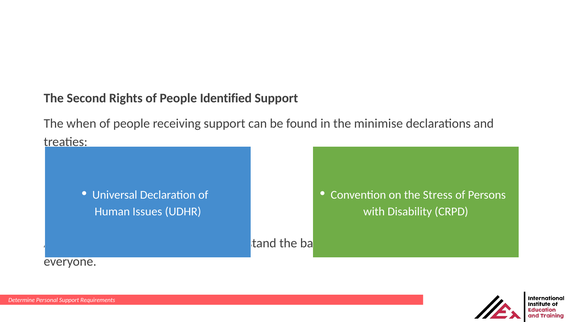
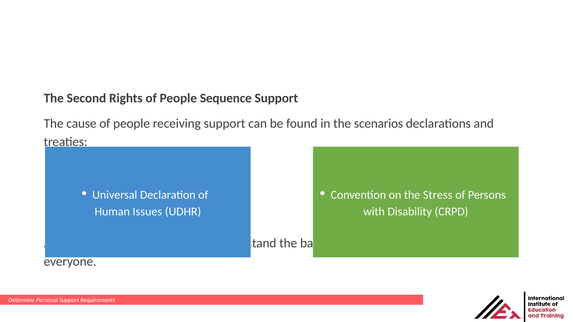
Identified: Identified -> Sequence (226, 98)
when: when -> cause (81, 124)
minimise: minimise -> scenarios (379, 124)
